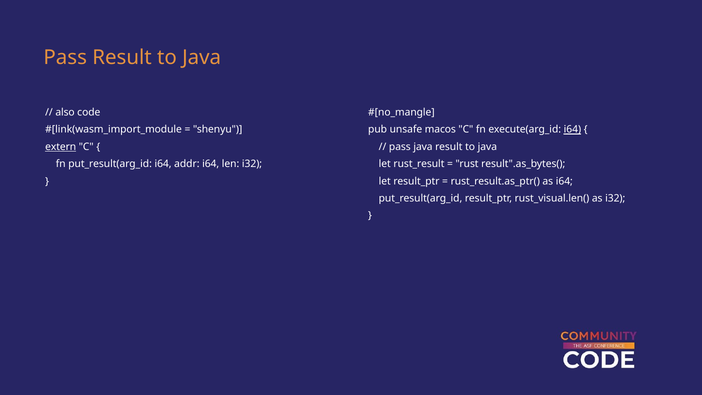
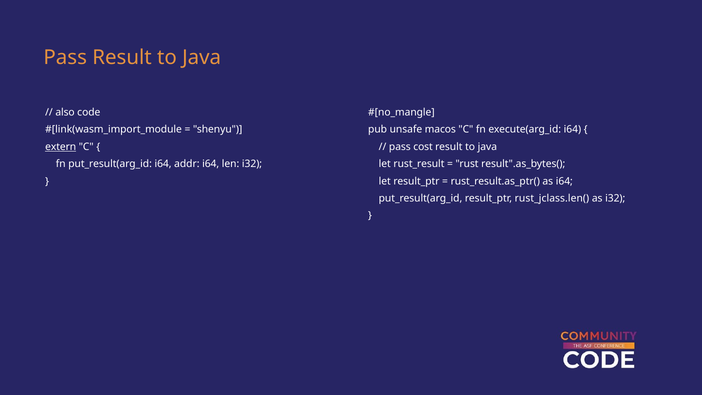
i64 underline: present -> none (572, 130)
pass java: java -> cost (423, 147)
rust_visual.len(: rust_visual.len( -> rust_jclass.len( (552, 198)
